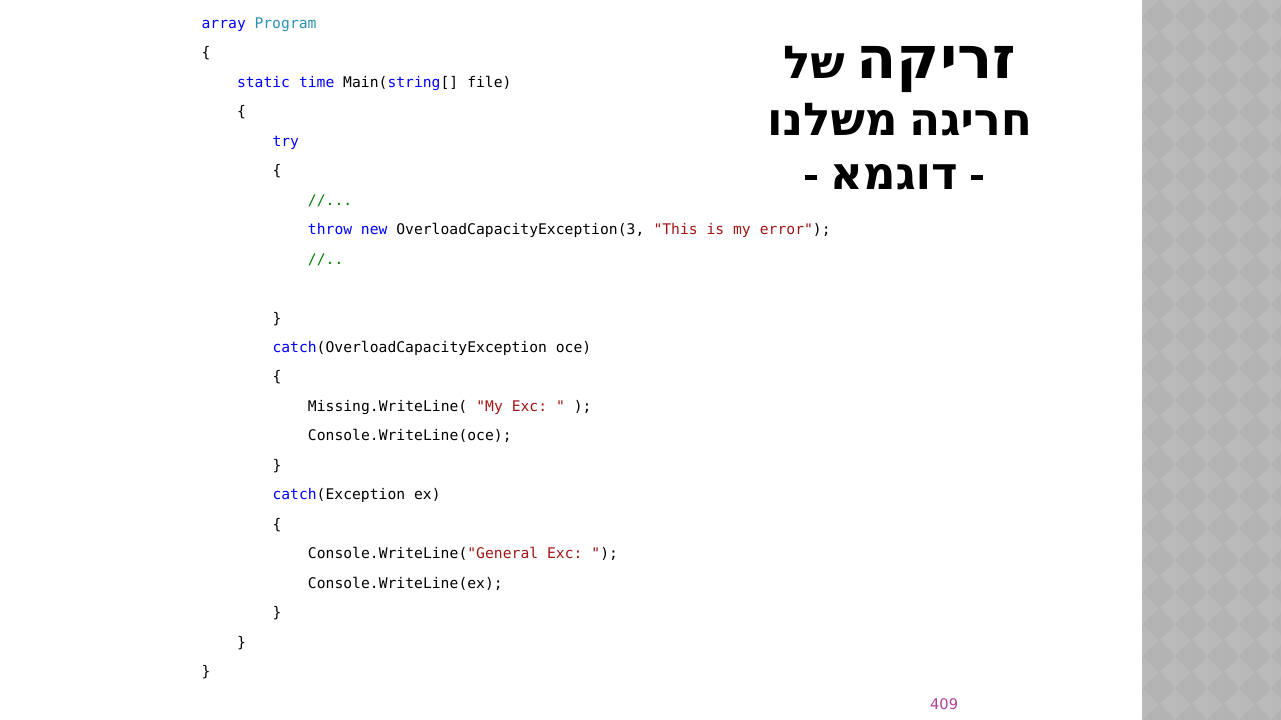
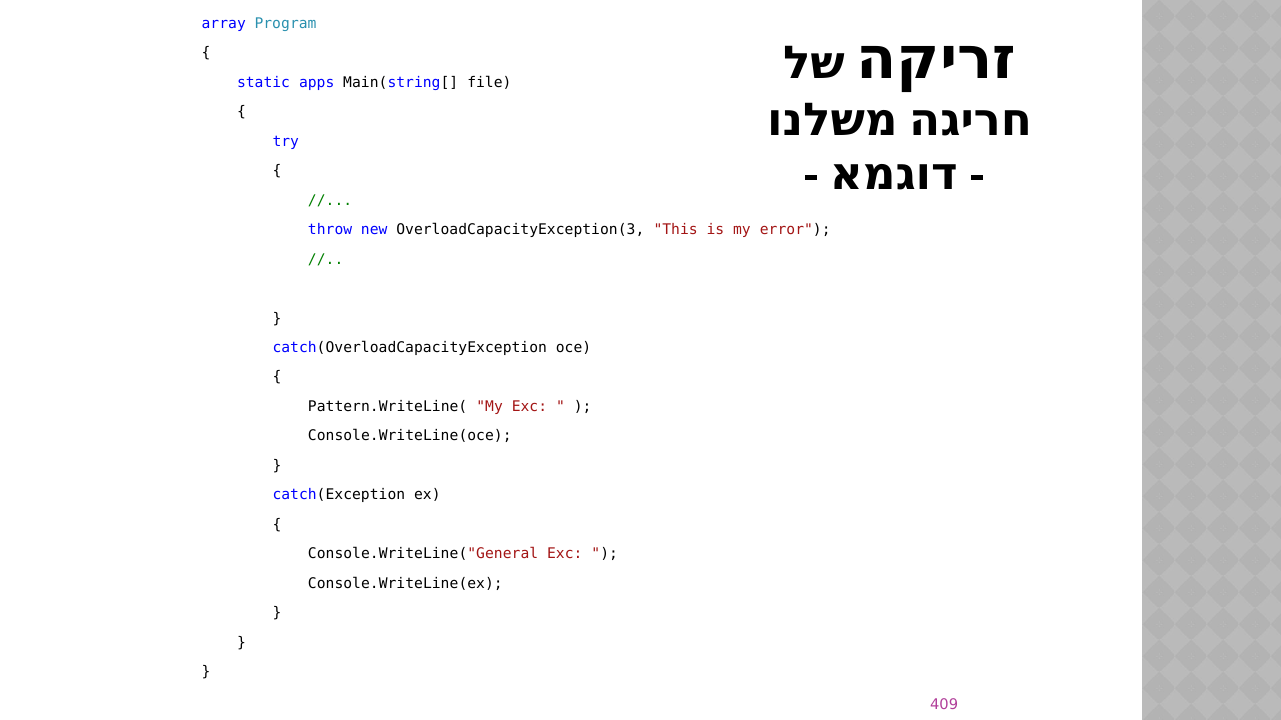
time: time -> apps (317, 82)
Missing.WriteLine(: Missing.WriteLine( -> Pattern.WriteLine( (388, 407)
